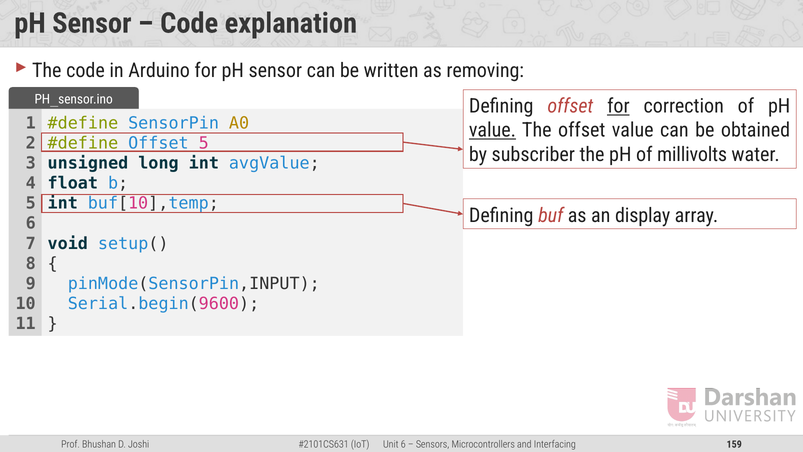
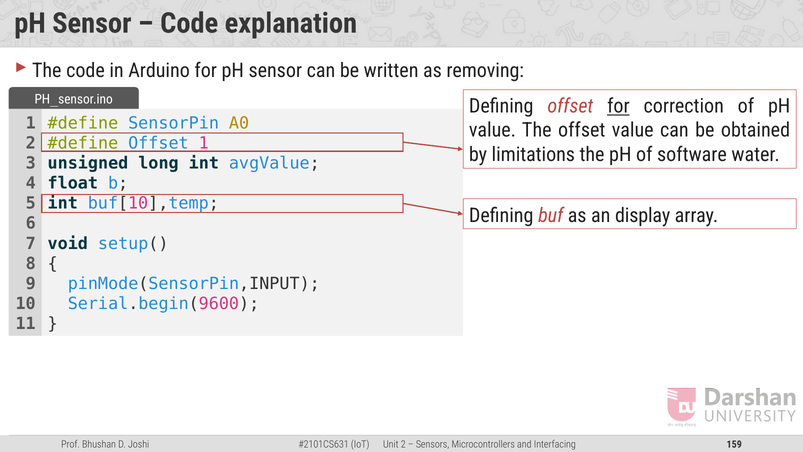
value underline: present -> none (492, 130)
Offset 5: 5 -> 1 (204, 143)
subscriber: subscriber -> limitations (533, 154)
millivolts: millivolts -> software (692, 154)
6: 6 -> 2 (403, 444)
